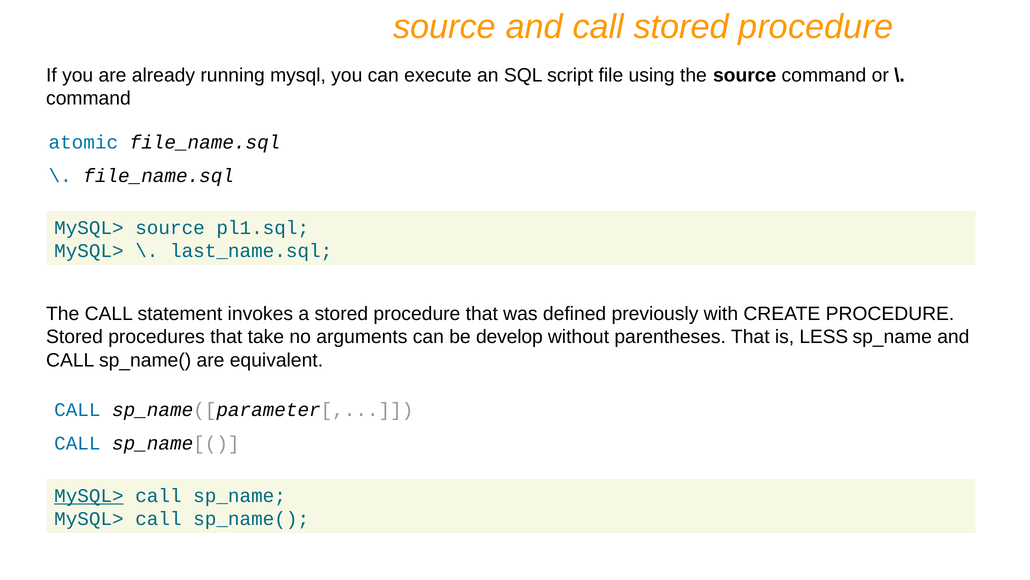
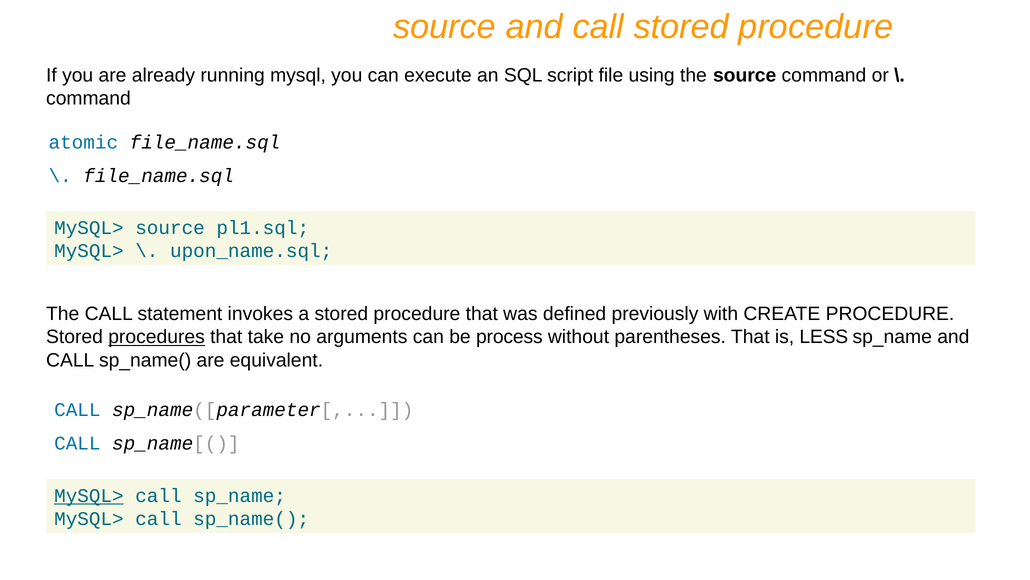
last_name.sql: last_name.sql -> upon_name.sql (251, 251)
procedures underline: none -> present (157, 337)
develop: develop -> process (509, 337)
